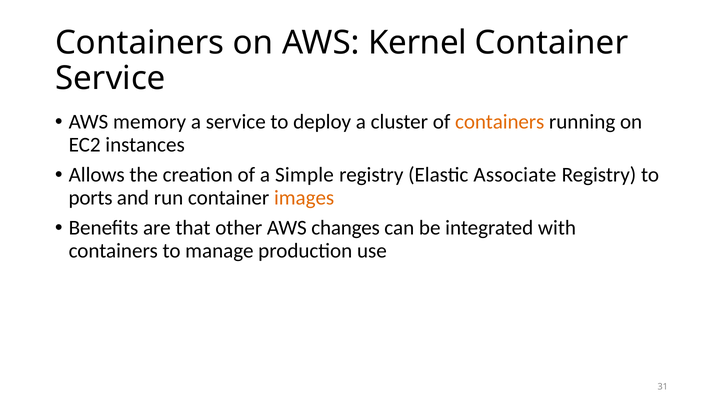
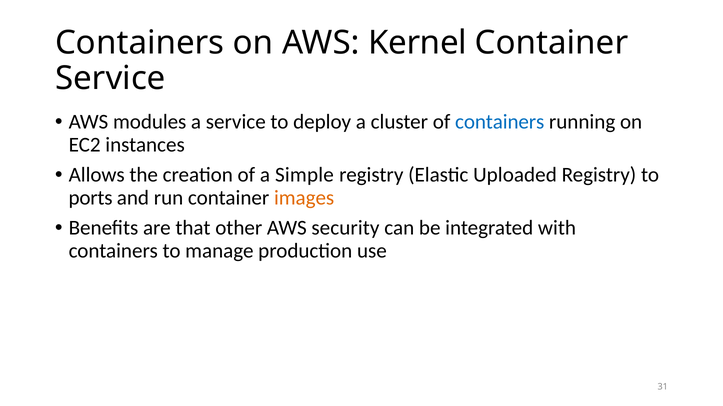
memory: memory -> modules (150, 122)
containers colour: orange -> blue (500, 122)
Associate: Associate -> Uploaded (515, 175)
changes: changes -> security (345, 228)
